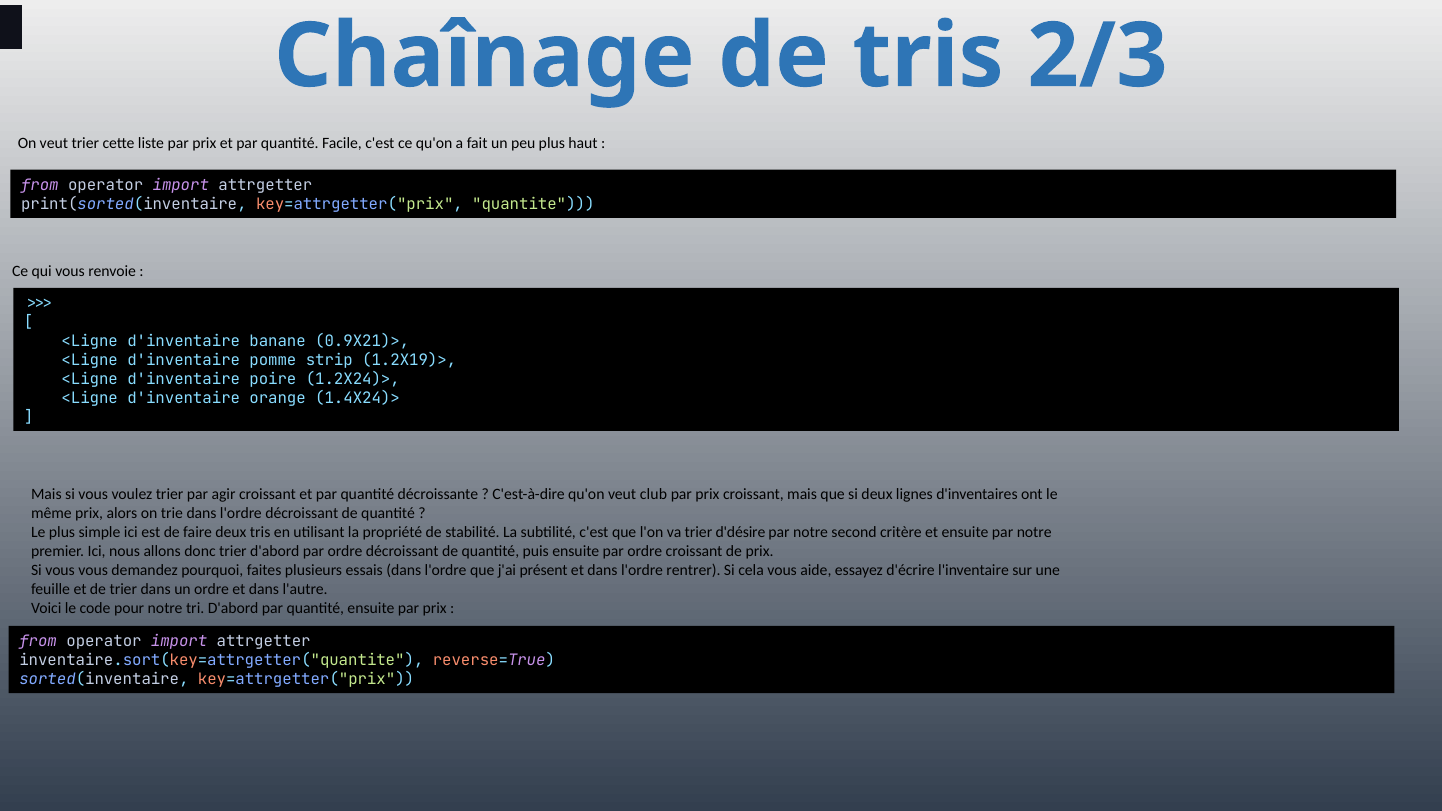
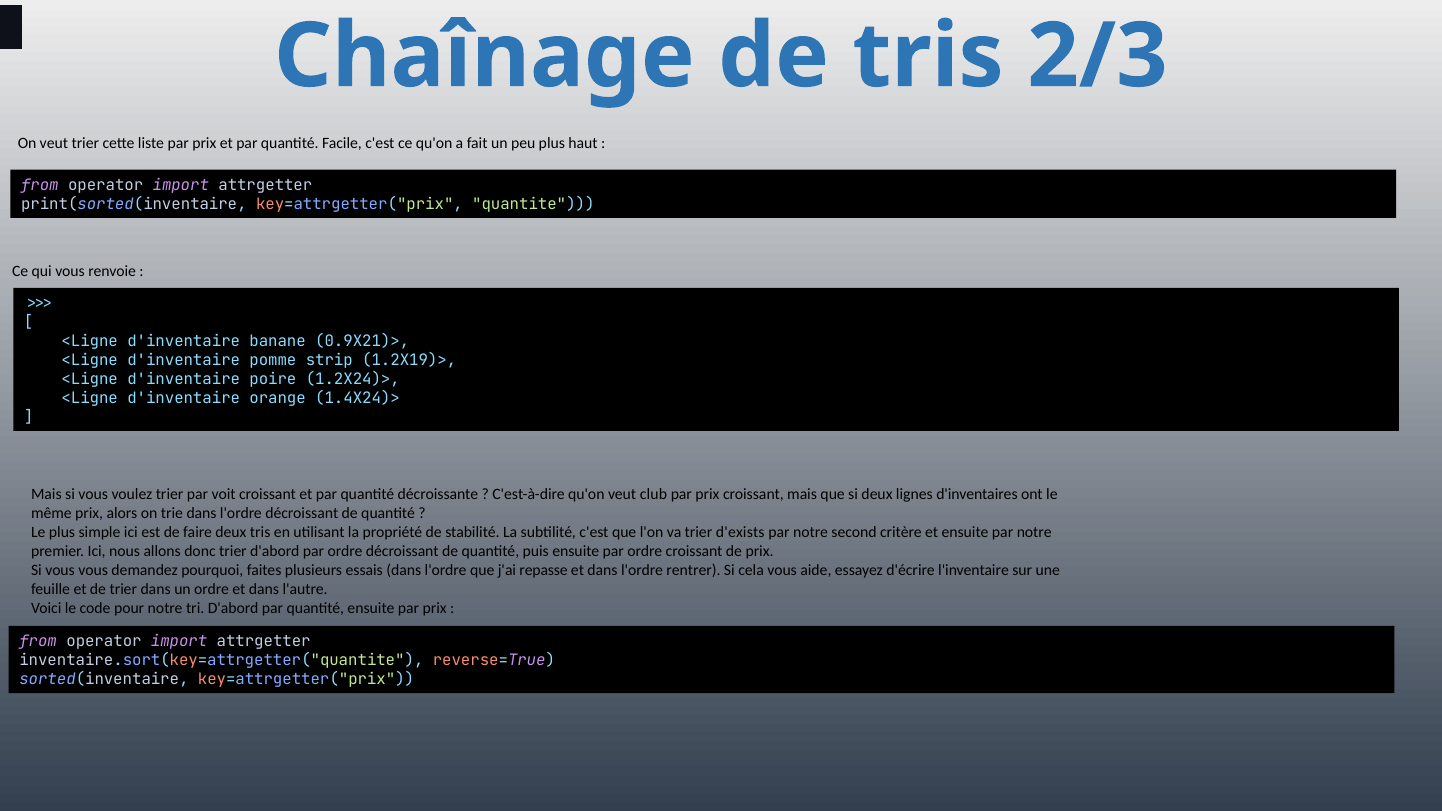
agir: agir -> voit (224, 495)
d'désire: d'désire -> d'exists (740, 533)
présent: présent -> repasse (544, 570)
